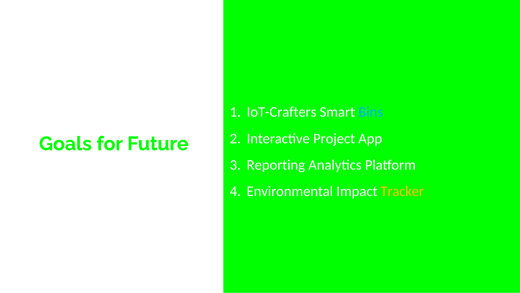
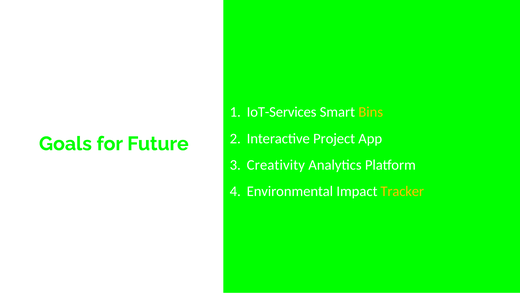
IoT-Crafters: IoT-Crafters -> IoT-Services (282, 112)
Bins colour: light blue -> yellow (371, 112)
Reporting: Reporting -> Creativity (276, 165)
